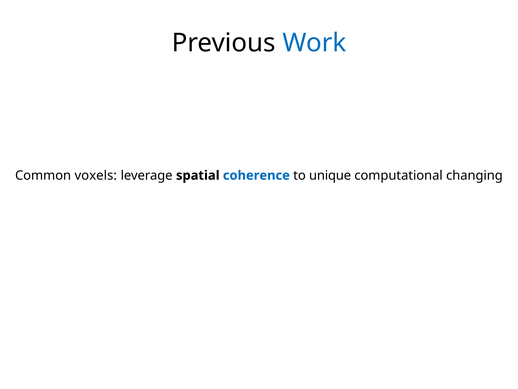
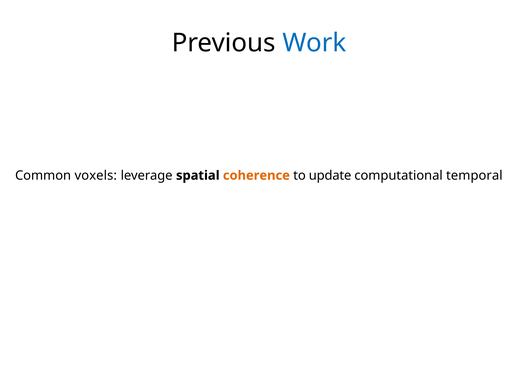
coherence colour: blue -> orange (256, 175)
unique: unique -> update (330, 175)
changing: changing -> temporal (474, 175)
